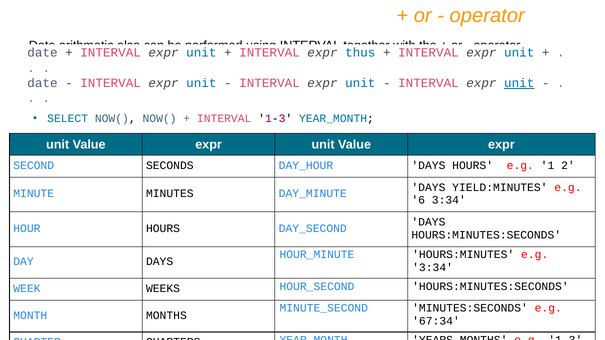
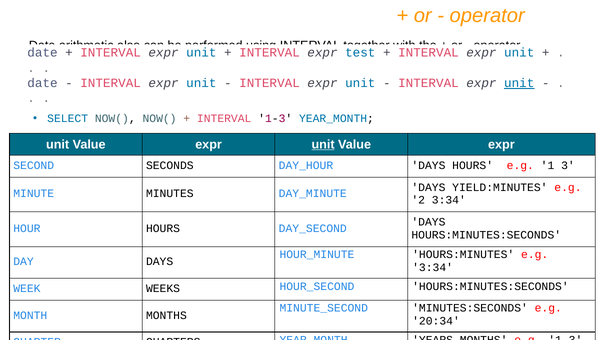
thus: thus -> test (360, 53)
unit underline: none -> present (323, 145)
2: 2 -> 3 (568, 166)
6: 6 -> 2 (418, 200)
67:34: 67:34 -> 20:34 (436, 321)
